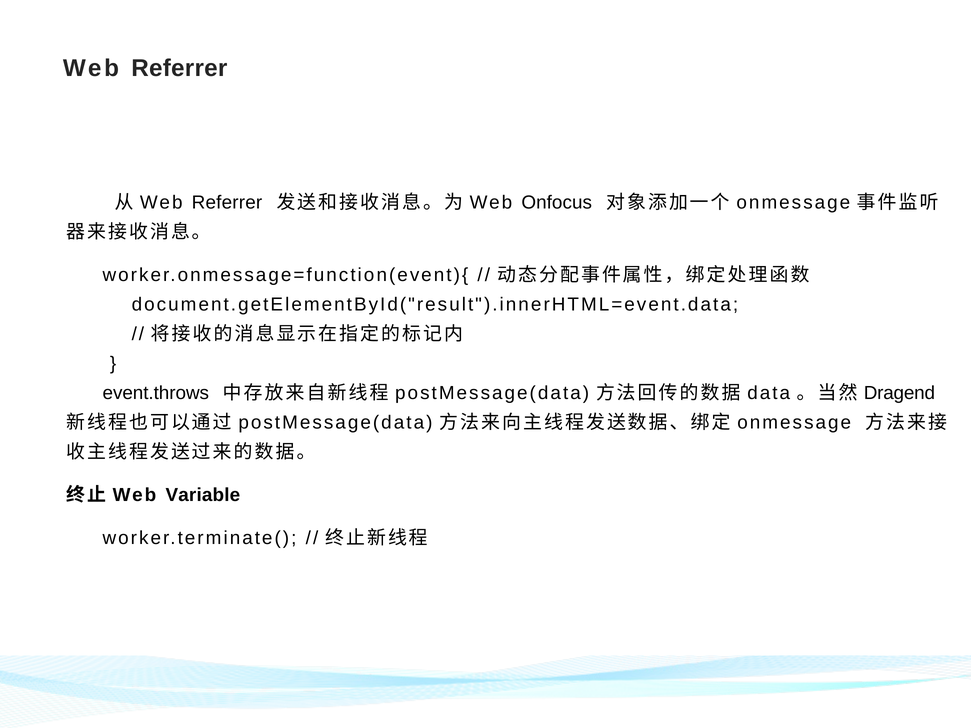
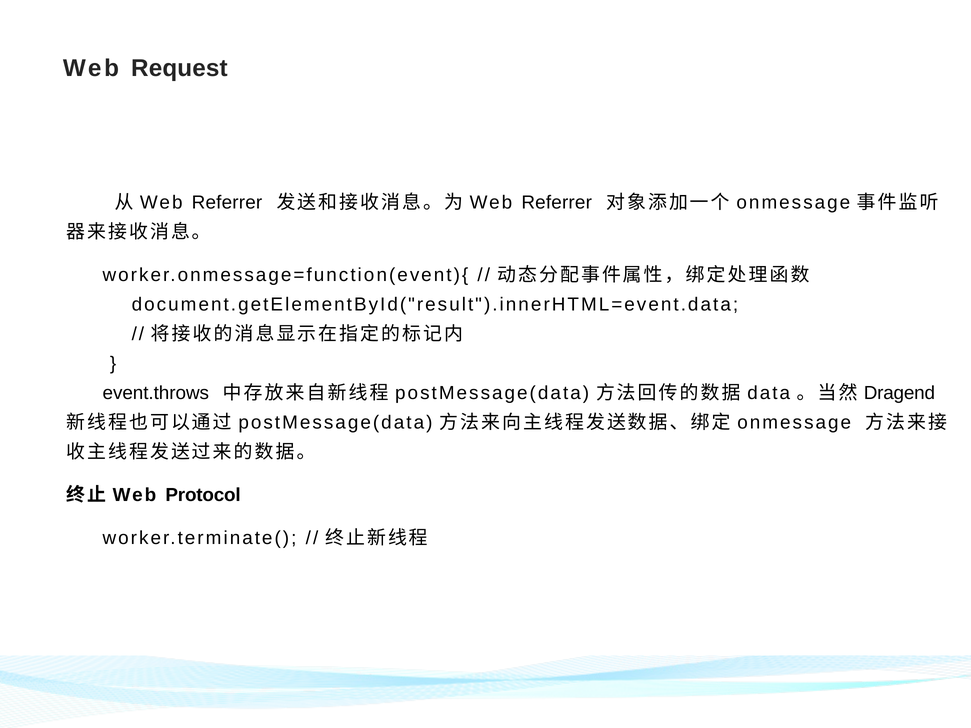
Referrer: Referrer -> Request (179, 68)
Onfocus: Onfocus -> Referrer (557, 202)
Variable: Variable -> Protocol (203, 495)
